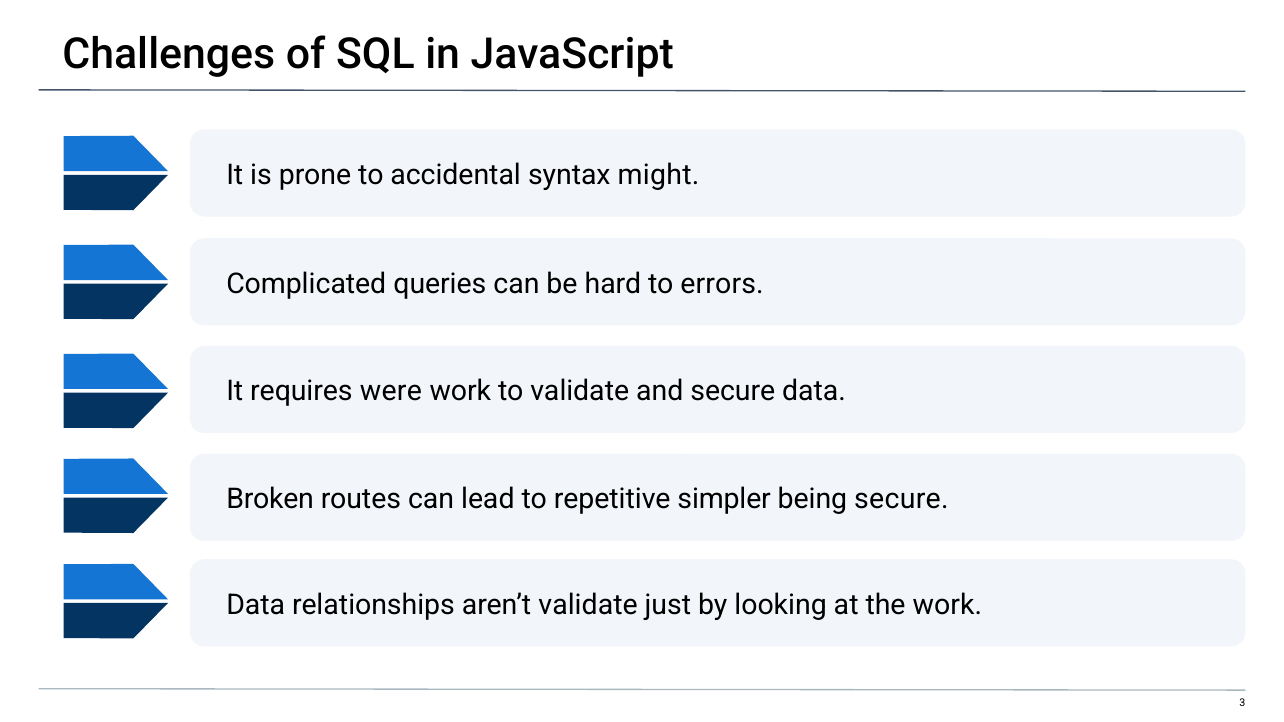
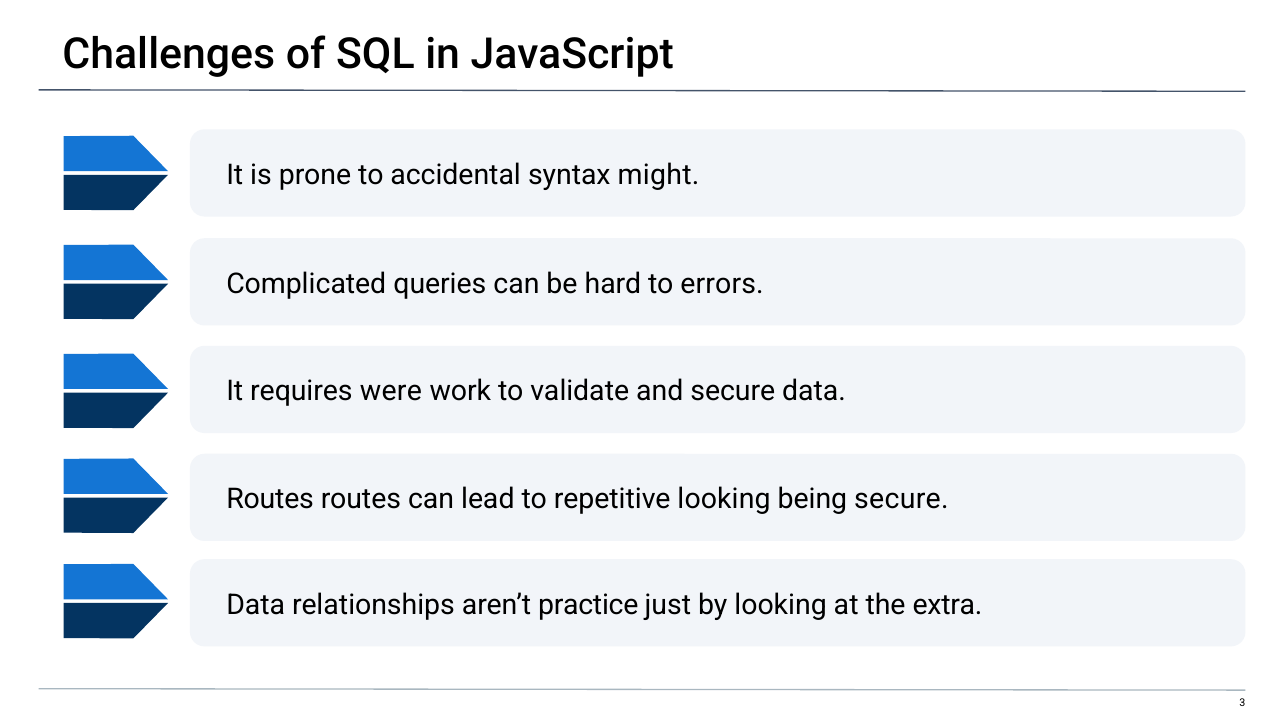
Broken: Broken -> Routes (270, 500)
repetitive simpler: simpler -> looking (724, 500)
aren’t validate: validate -> practice (588, 605)
the work: work -> extra (947, 605)
